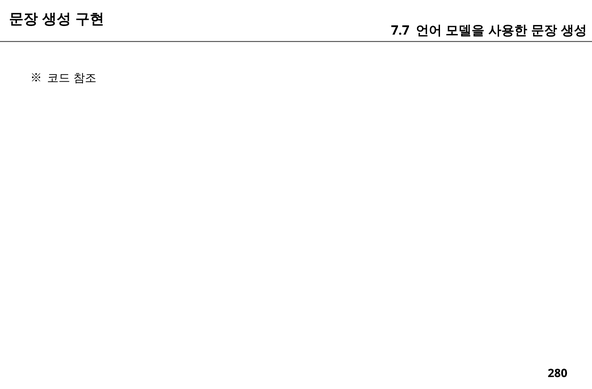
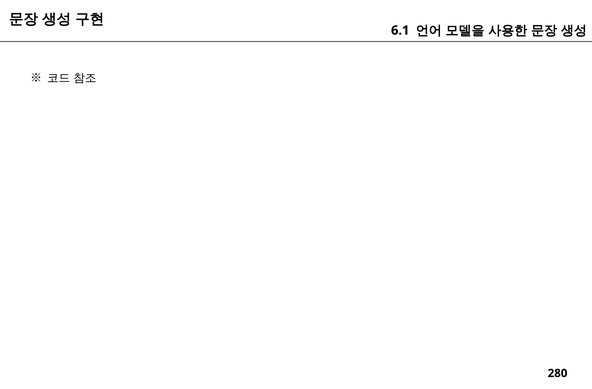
7.7: 7.7 -> 6.1 (400, 30)
